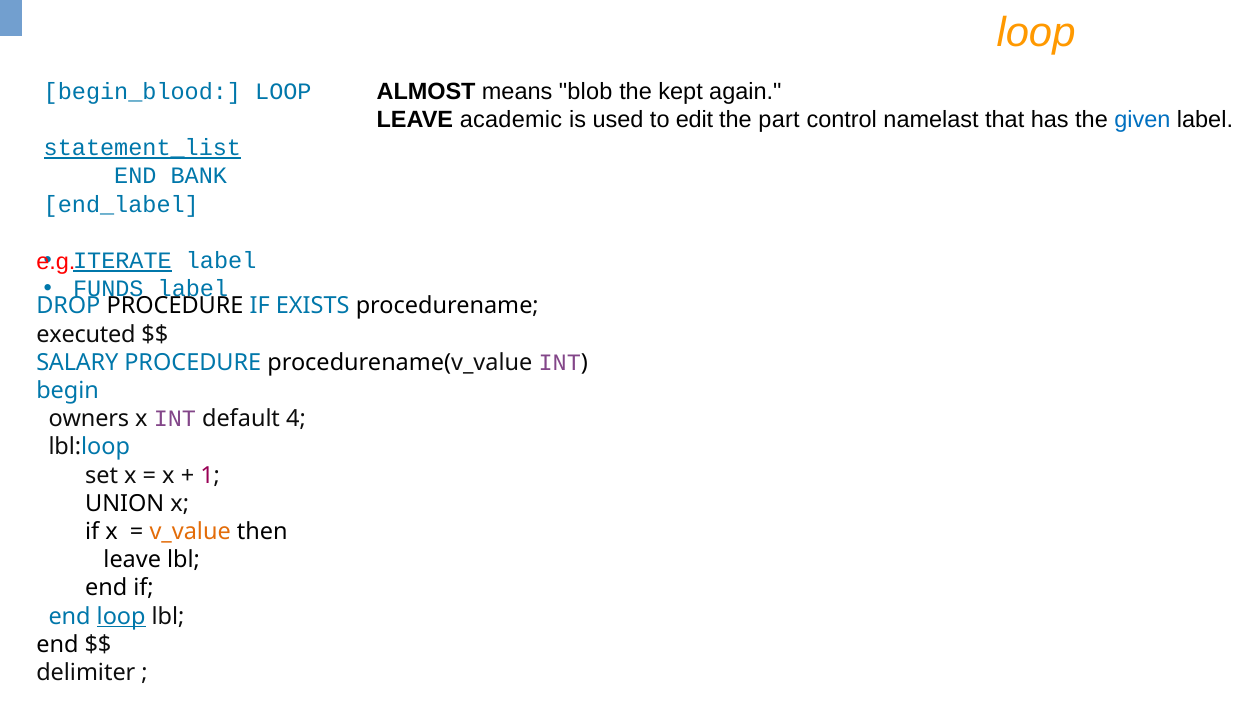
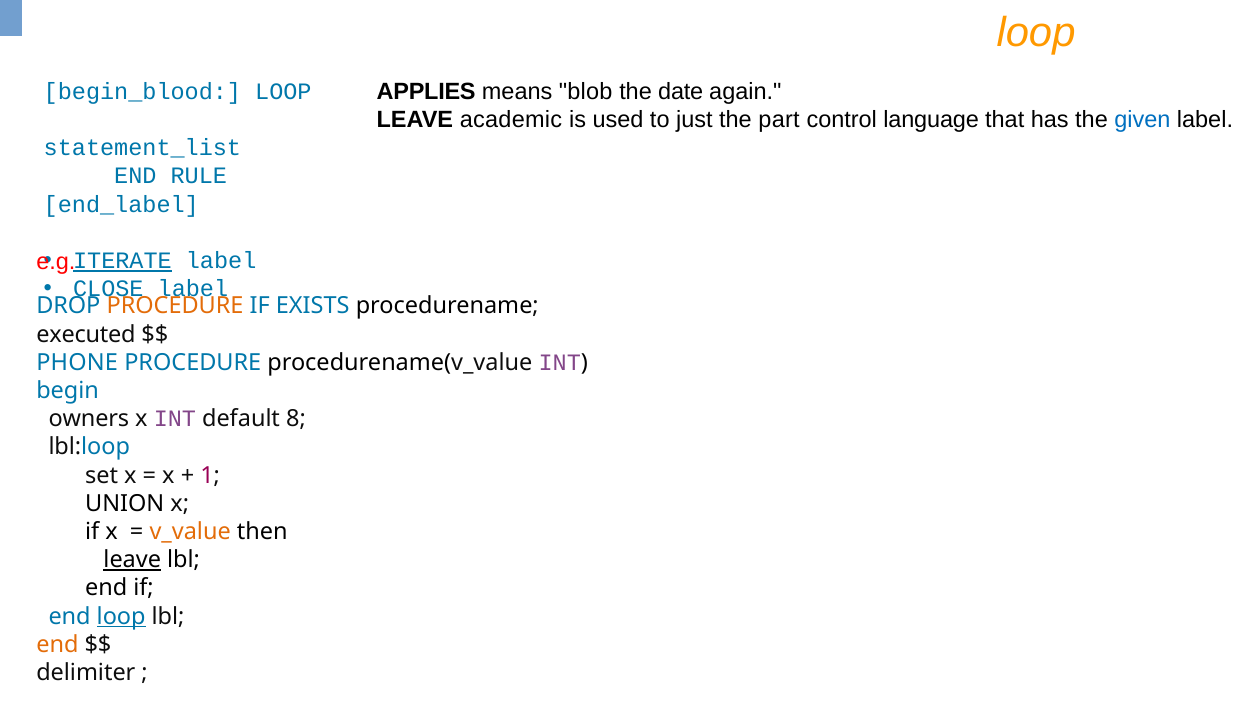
ALMOST: ALMOST -> APPLIES (426, 92)
kept: kept -> date (681, 92)
edit: edit -> just (694, 120)
namelast: namelast -> language (931, 120)
statement_list underline: present -> none (142, 148)
BANK: BANK -> RULE (199, 176)
FUNDS: FUNDS -> CLOSE (108, 289)
PROCEDURE colour: black -> orange (175, 306)
SALARY: SALARY -> PHONE (77, 363)
4: 4 -> 8 (296, 419)
leave underline: none -> present (132, 560)
end colour: black -> orange (57, 644)
